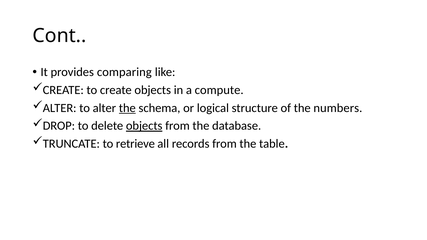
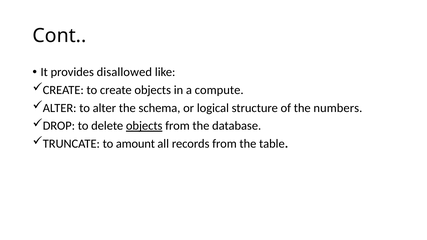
comparing: comparing -> disallowed (124, 72)
the underline: present -> none (127, 108)
retrieve: retrieve -> amount (135, 144)
